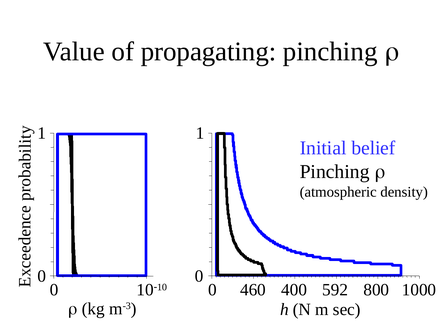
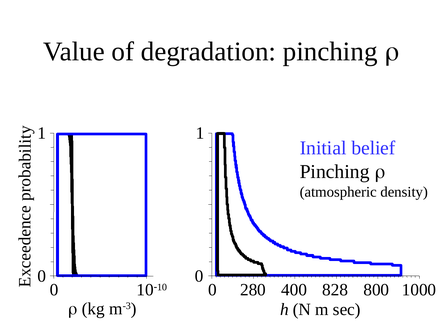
propagating: propagating -> degradation (209, 52)
460: 460 -> 280 (253, 290)
592: 592 -> 828 (335, 290)
